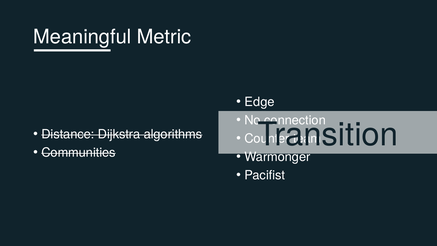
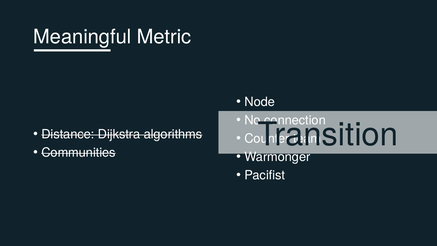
Edge: Edge -> Node (260, 102)
